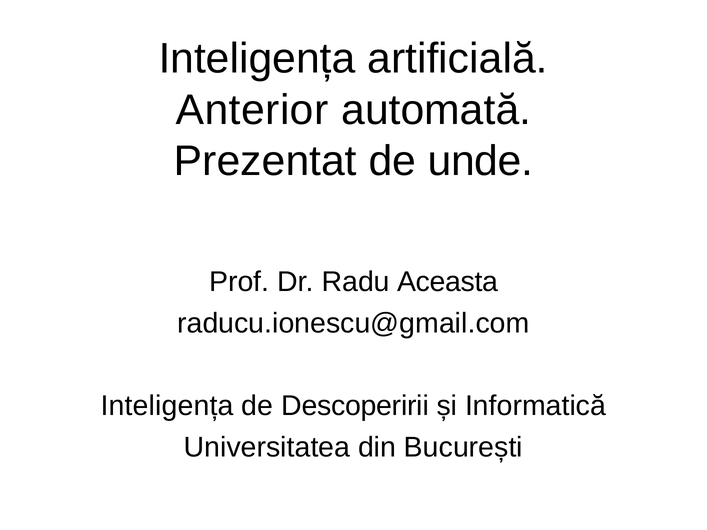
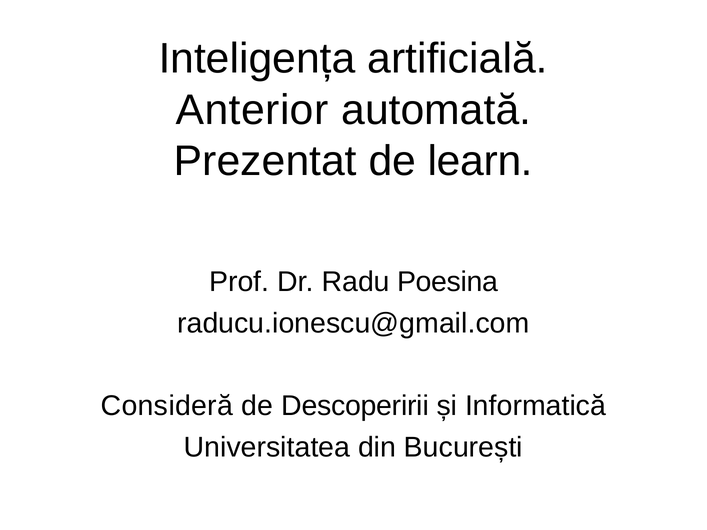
unde: unde -> learn (480, 161)
Aceasta: Aceasta -> Poesina (448, 282)
Inteligența: Inteligența -> Consideră (167, 406)
